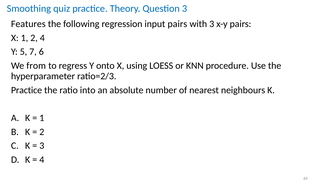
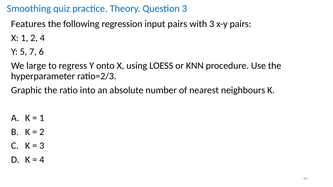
from: from -> large (36, 66)
Practice: Practice -> Graphic (26, 90)
